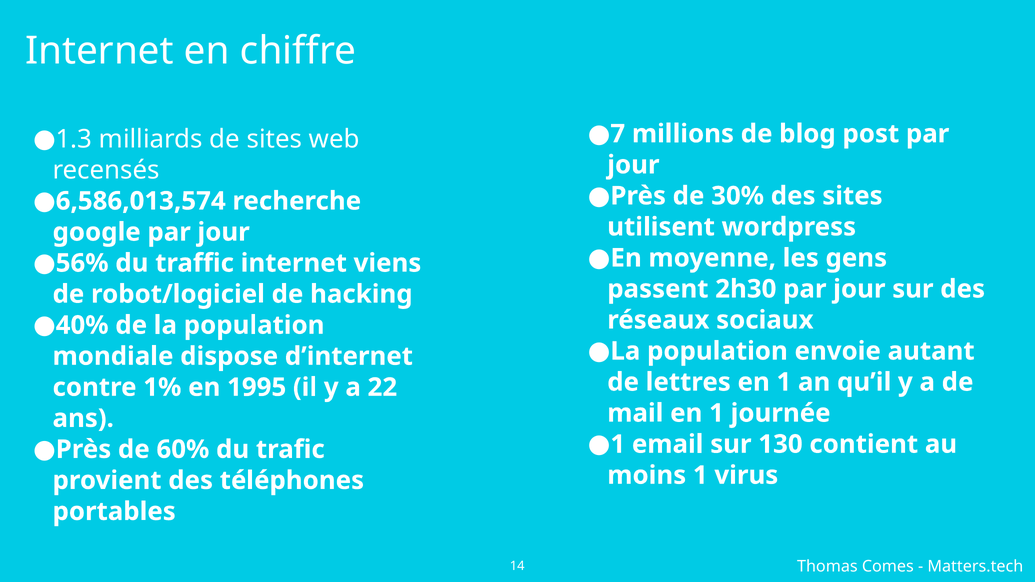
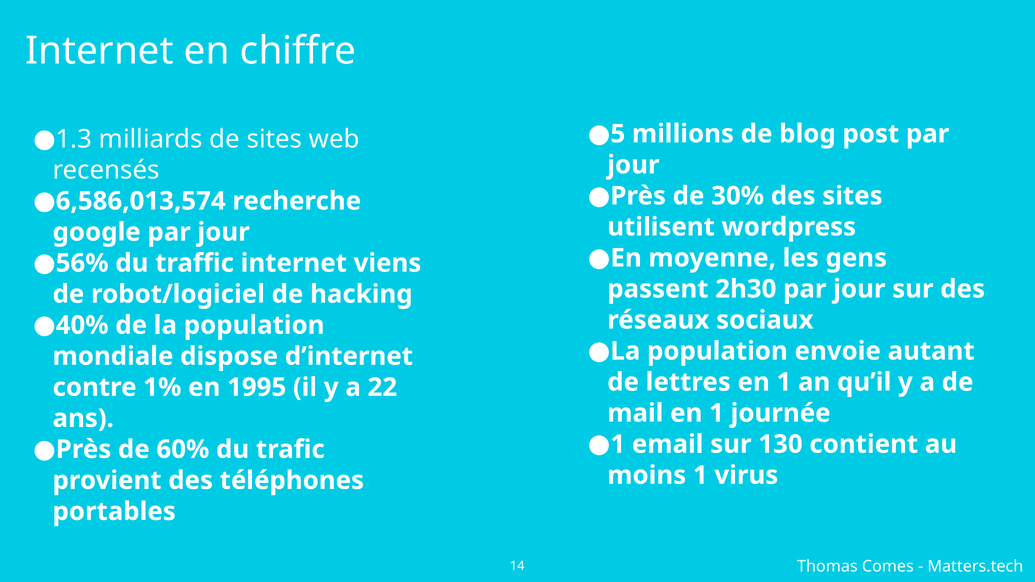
7: 7 -> 5 (618, 134)
